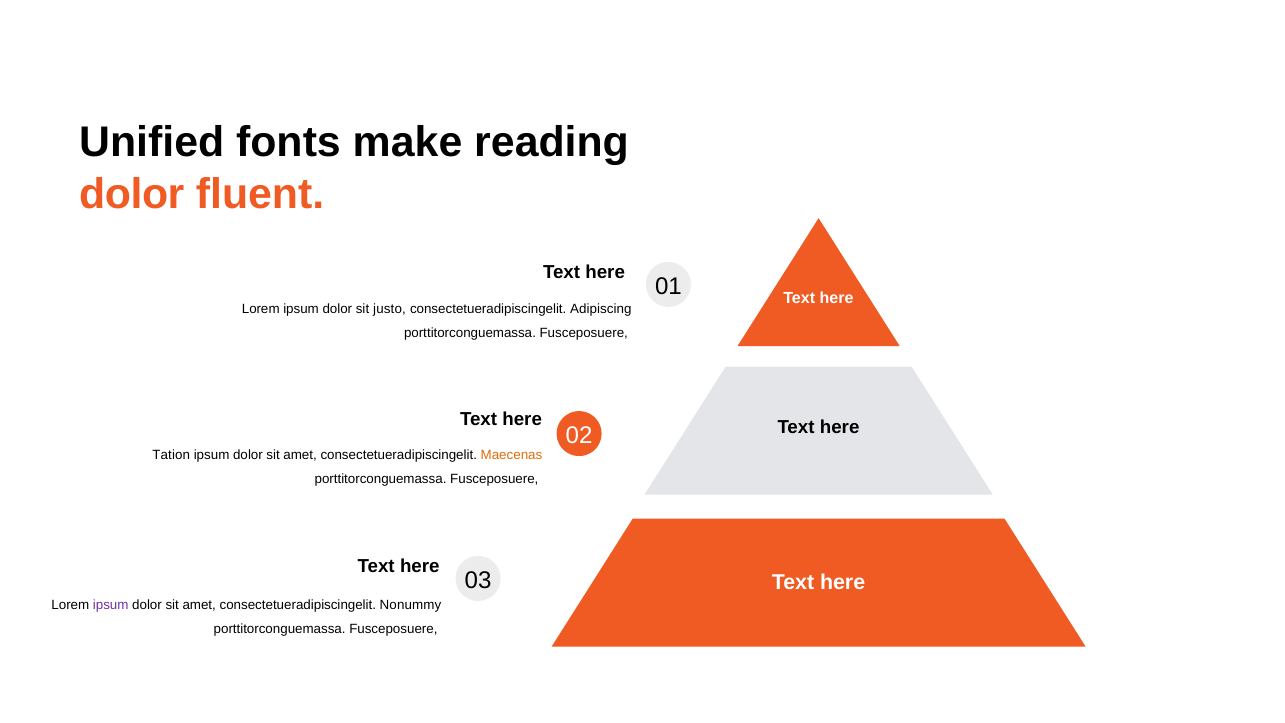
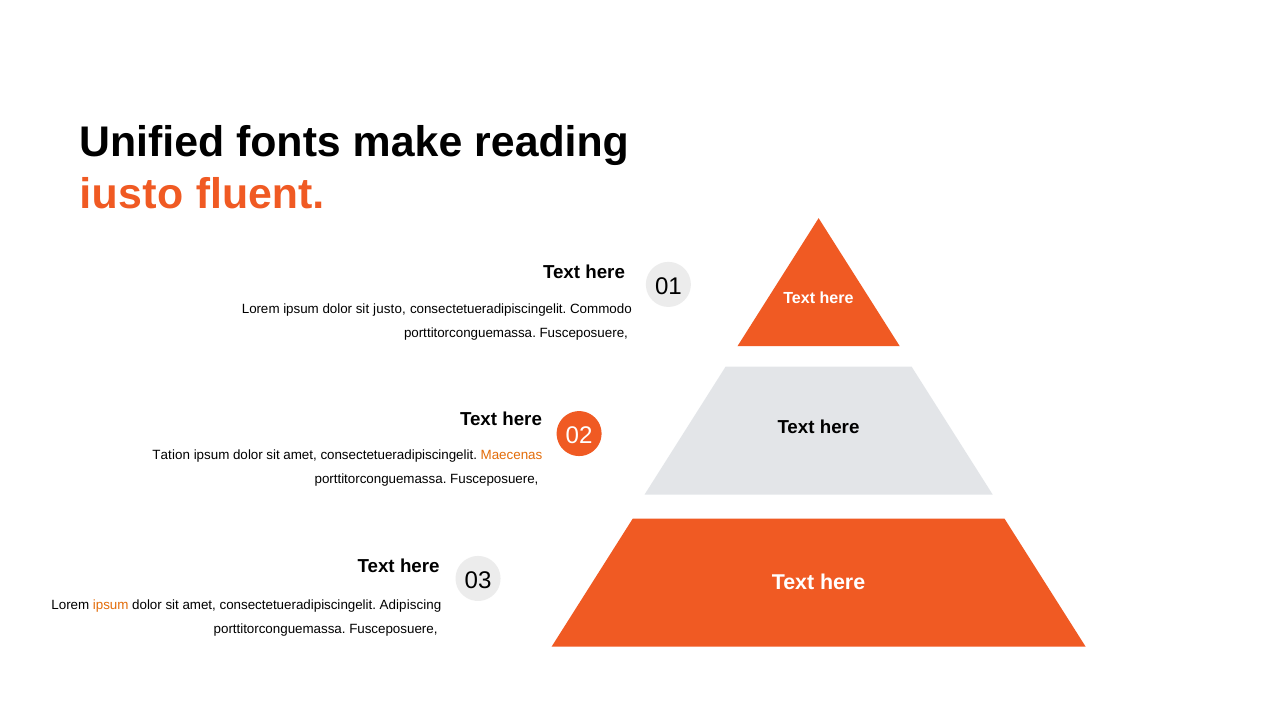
dolor: dolor -> iusto (131, 194)
Adipiscing: Adipiscing -> Commodo (601, 309)
ipsum colour: purple -> orange (111, 605)
Nonummy: Nonummy -> Adipiscing (411, 605)
